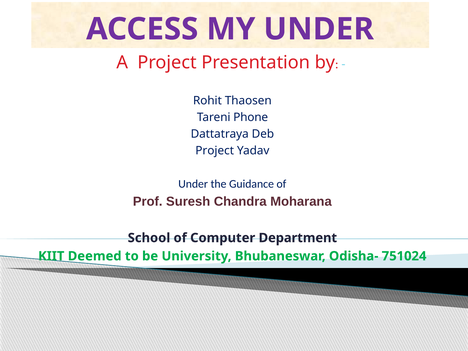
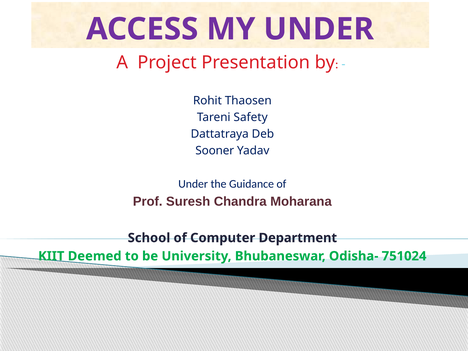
Phone: Phone -> Safety (251, 117)
Project: Project -> Sooner (215, 151)
